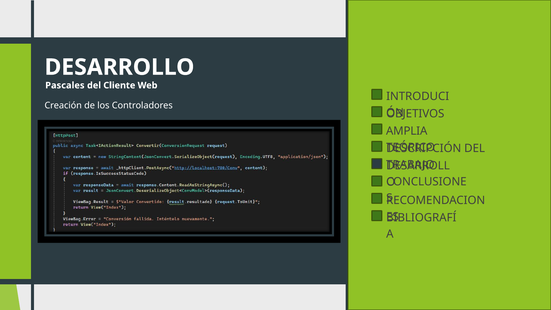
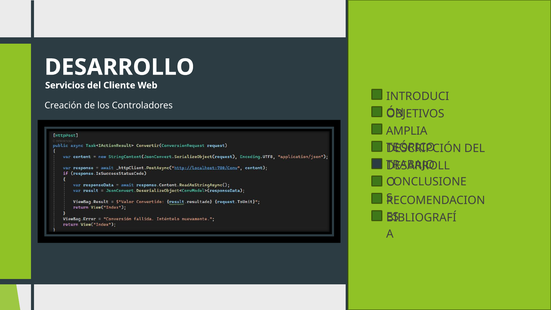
Pascales: Pascales -> Servicios (65, 85)
